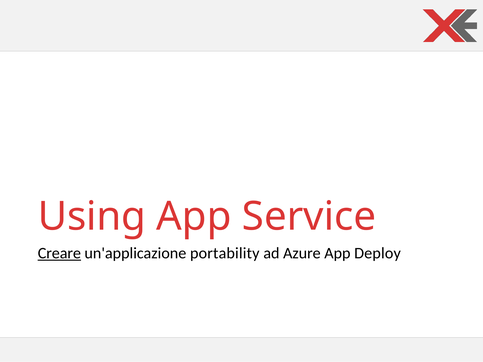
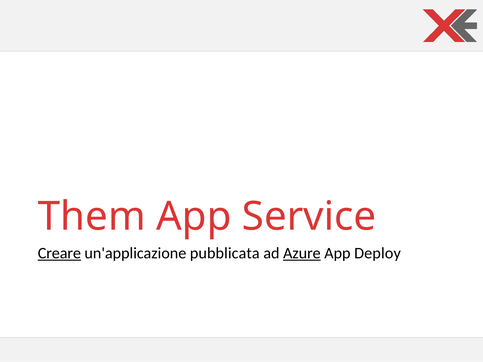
Using: Using -> Them (92, 217)
portability: portability -> pubblicata (225, 253)
Azure underline: none -> present (302, 253)
